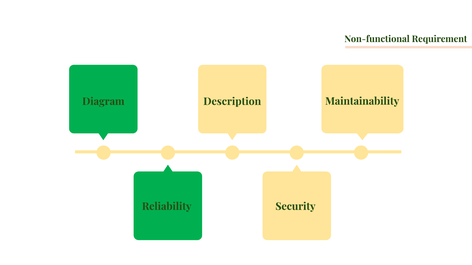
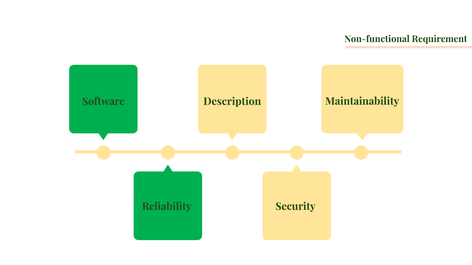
Diagram: Diagram -> Software (103, 102)
